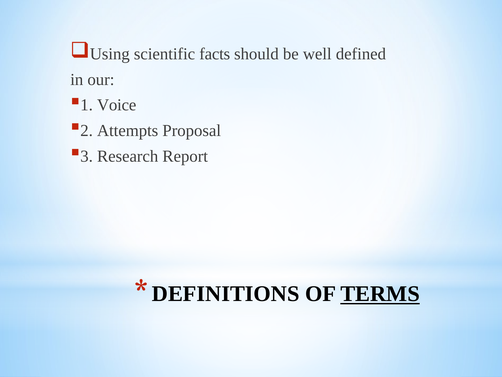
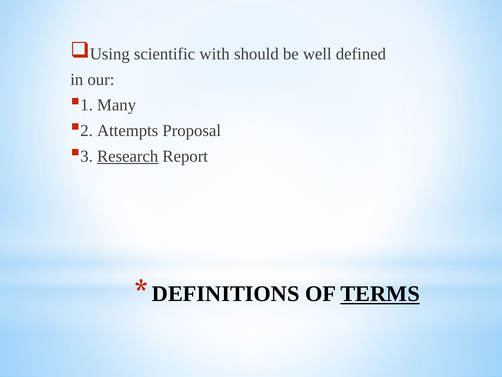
facts: facts -> with (215, 54)
Voice: Voice -> Many (117, 105)
Research underline: none -> present (128, 156)
